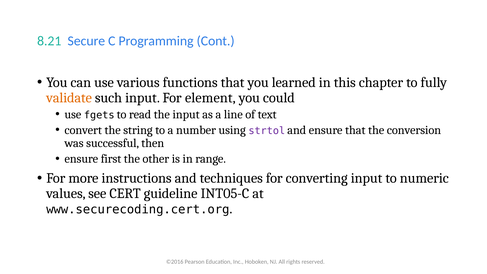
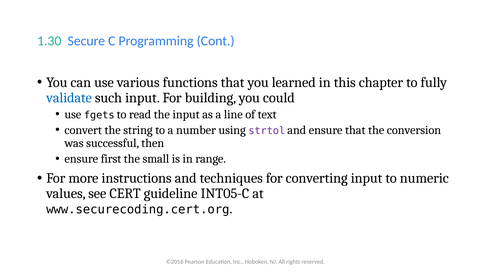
8.21: 8.21 -> 1.30 (49, 41)
validate colour: orange -> blue (69, 98)
element: element -> building (210, 98)
other: other -> small (156, 159)
